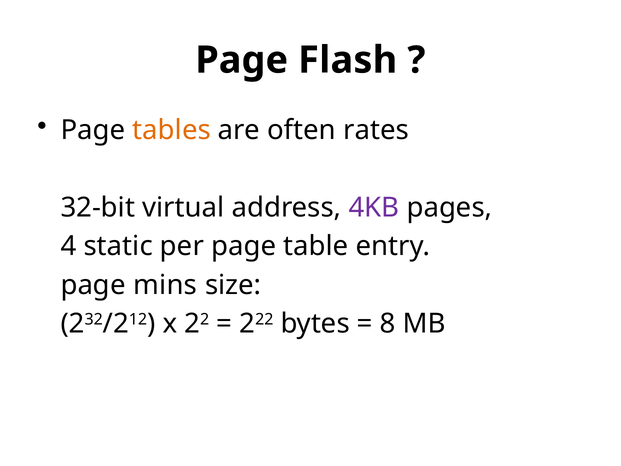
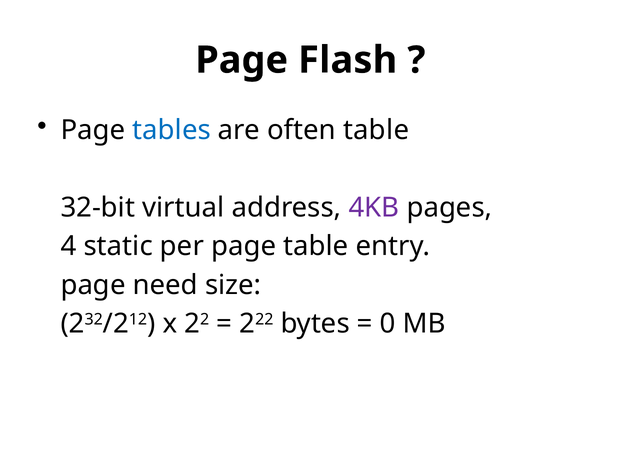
tables colour: orange -> blue (172, 130)
often rates: rates -> table (376, 130)
mins: mins -> need (165, 285)
8: 8 -> 0 (388, 324)
